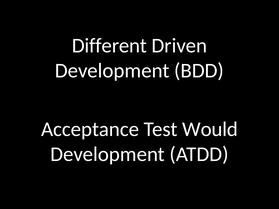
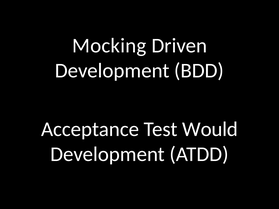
Different: Different -> Mocking (109, 46)
